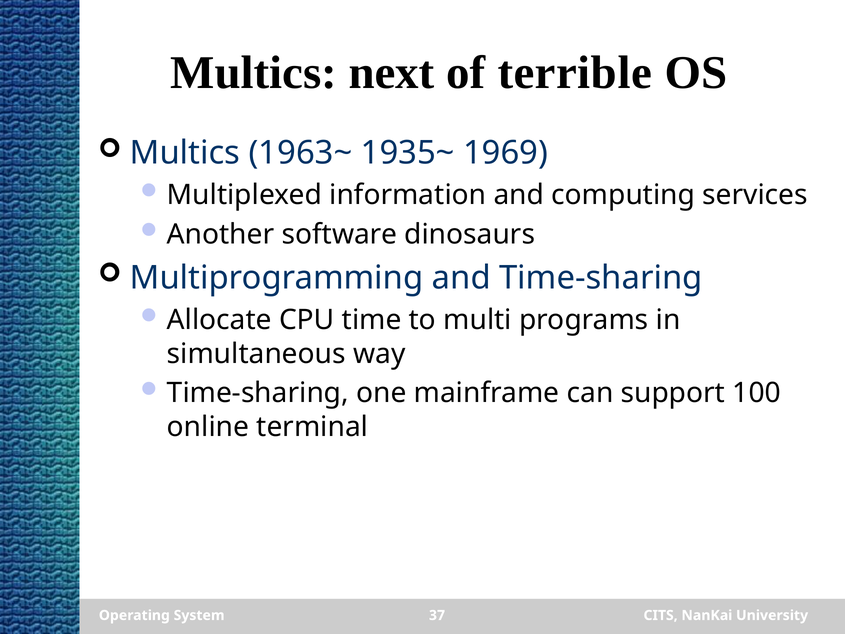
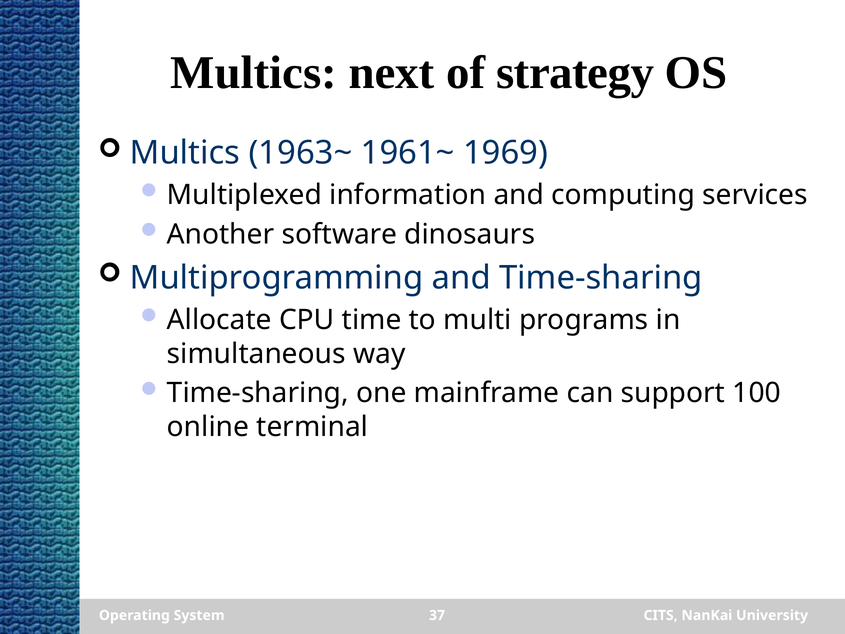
terrible: terrible -> strategy (575, 73)
1935~: 1935~ -> 1961~ (408, 153)
